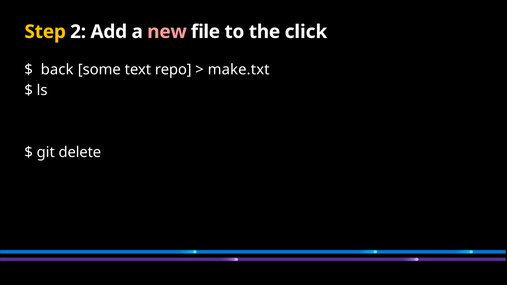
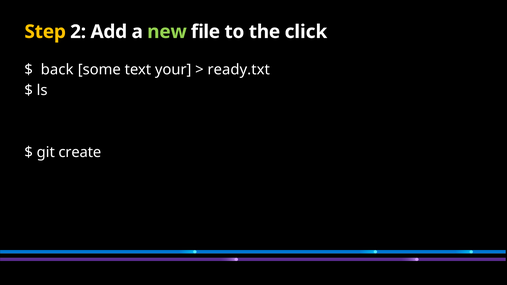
new colour: pink -> light green (167, 32)
repo: repo -> your (173, 70)
make.txt: make.txt -> ready.txt (239, 70)
delete: delete -> create (80, 152)
